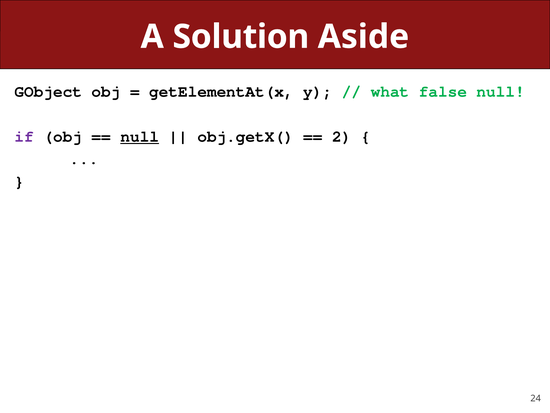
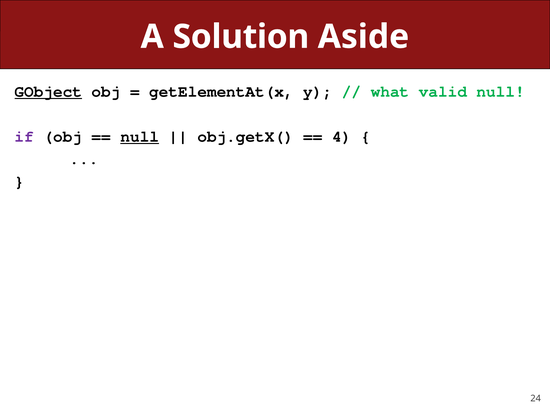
GObject underline: none -> present (48, 91)
false: false -> valid (443, 91)
2: 2 -> 4 (342, 136)
